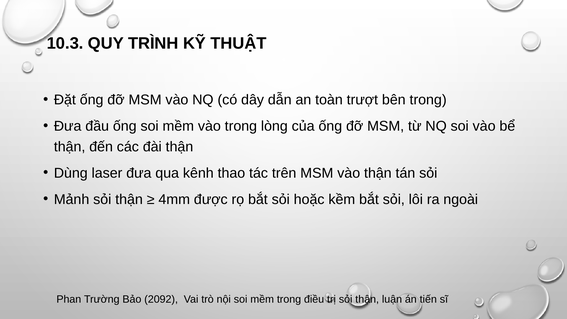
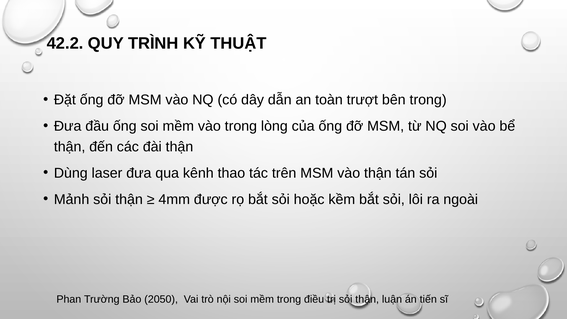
10.3: 10.3 -> 42.2 (65, 44)
2092: 2092 -> 2050 (161, 299)
